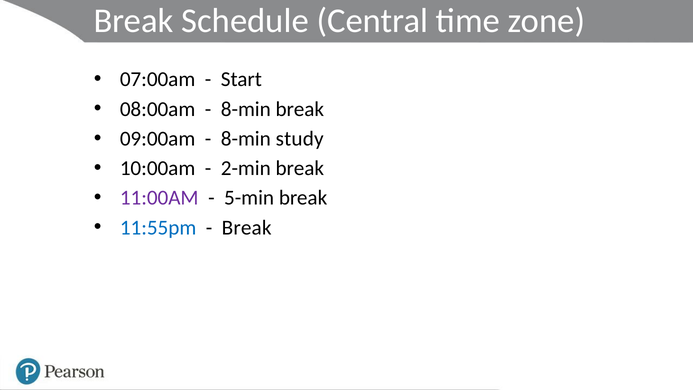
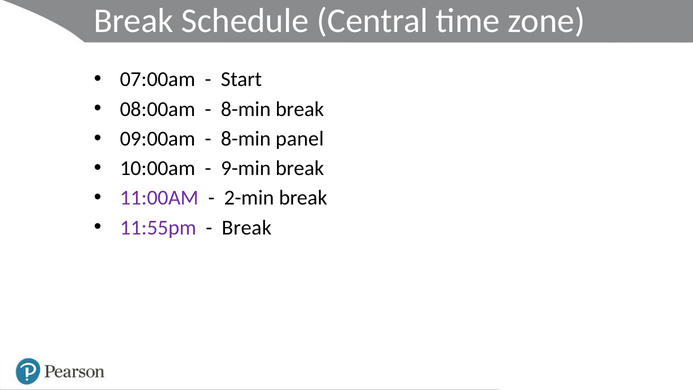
study: study -> panel (300, 139)
2-min: 2-min -> 9-min (246, 168)
5-min: 5-min -> 2-min (249, 198)
11:55pm colour: blue -> purple (158, 228)
